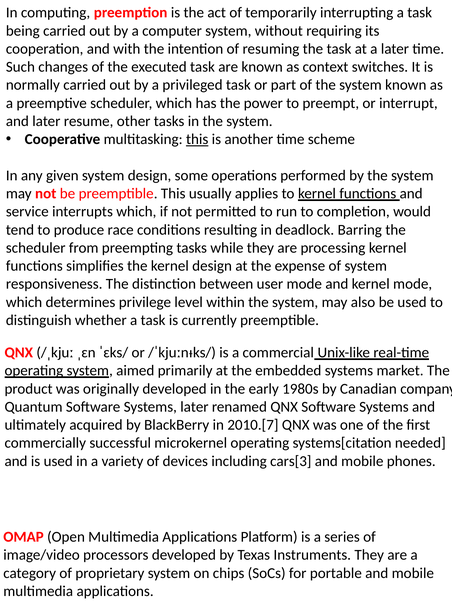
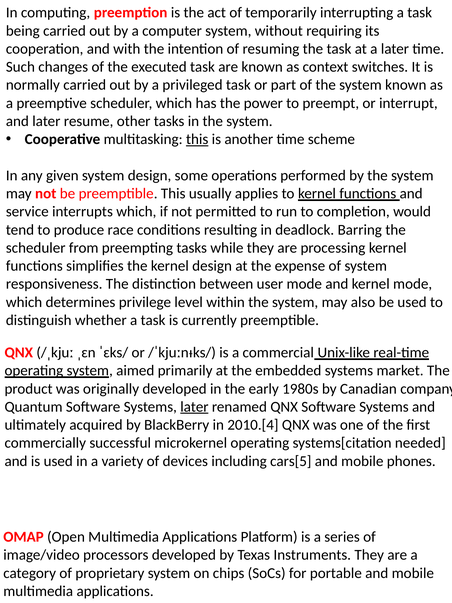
later underline: none -> present (194, 407)
2010.[7: 2010.[7 -> 2010.[4 (253, 425)
cars[3: cars[3 -> cars[5 (291, 461)
